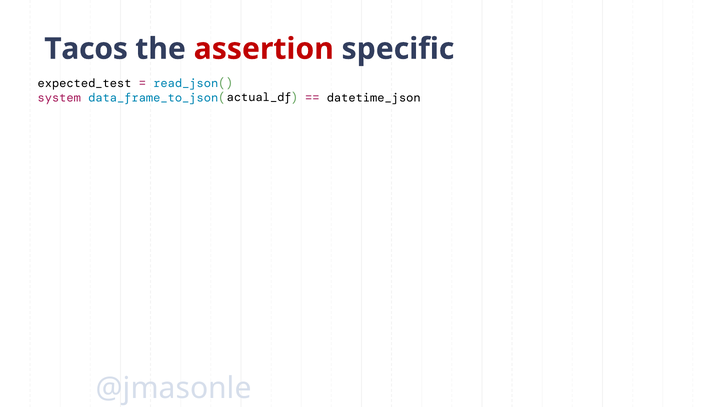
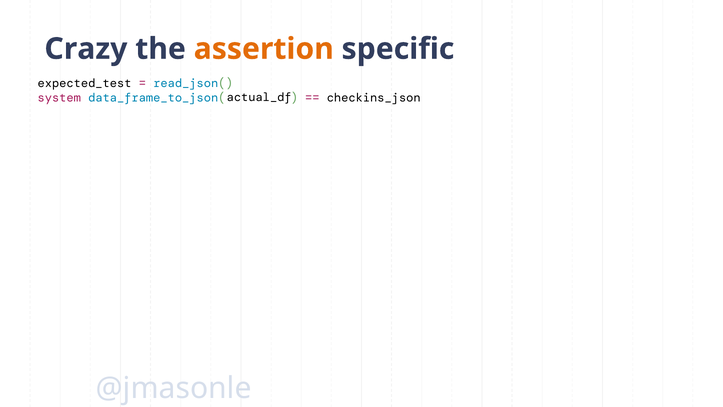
Tacos: Tacos -> Crazy (86, 49)
assertion colour: red -> orange (264, 49)
datetime_json: datetime_json -> checkins_json (374, 98)
